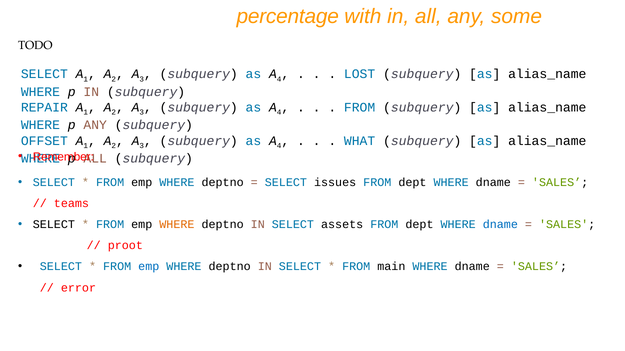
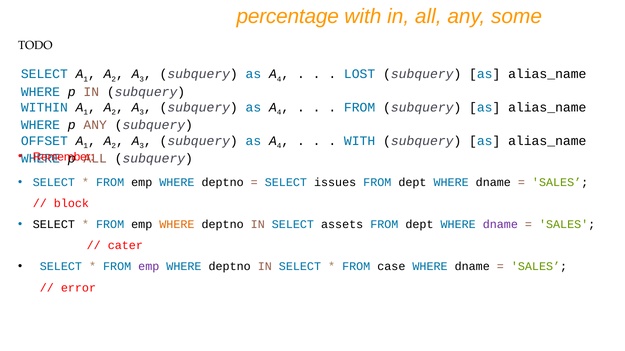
REPAIR: REPAIR -> WITHIN (44, 108)
WHAT: WHAT -> WITH (360, 141)
teams: teams -> block (71, 204)
dname colour: blue -> purple (500, 225)
proot: proot -> cater (125, 246)
emp colour: blue -> purple (149, 267)
main: main -> case (391, 267)
